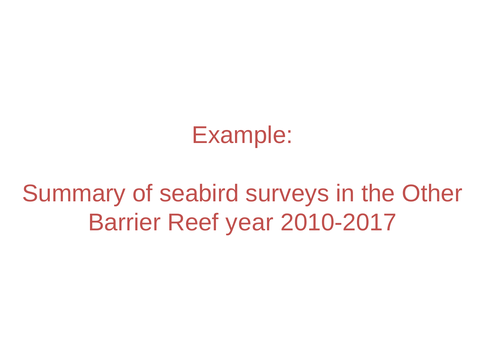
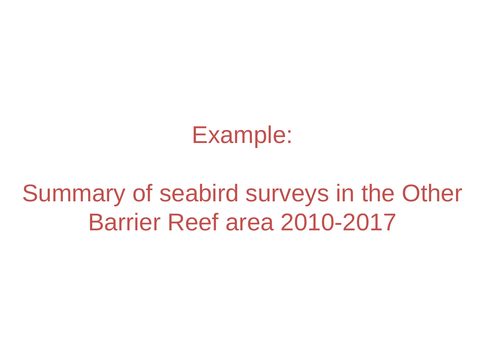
year: year -> area (250, 223)
